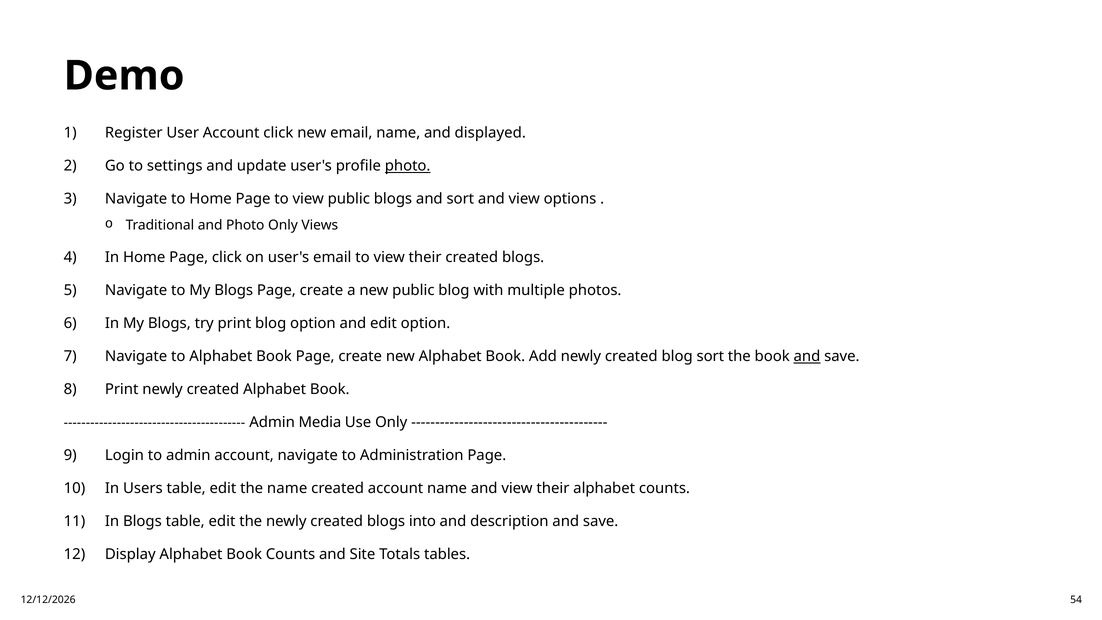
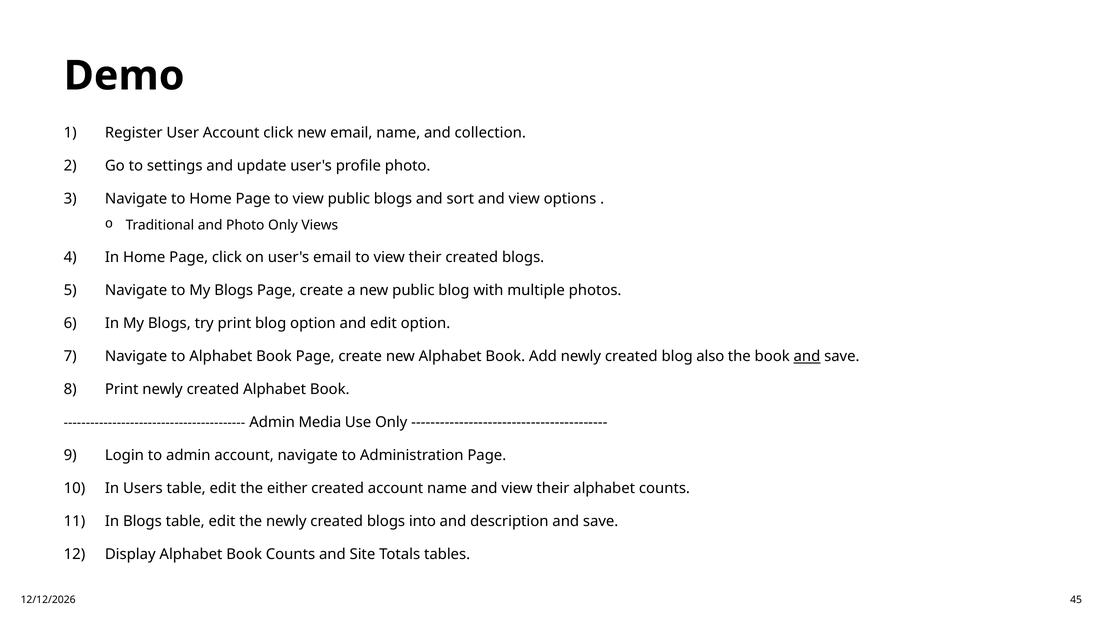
displayed: displayed -> collection (490, 133)
photo underline: present -> none (408, 166)
blog sort: sort -> also (710, 356)
the name: name -> either (287, 488)
54: 54 -> 45 (1076, 600)
